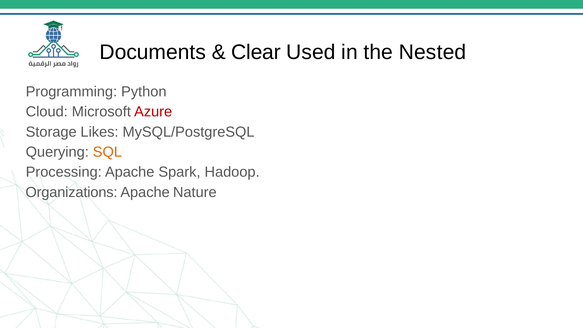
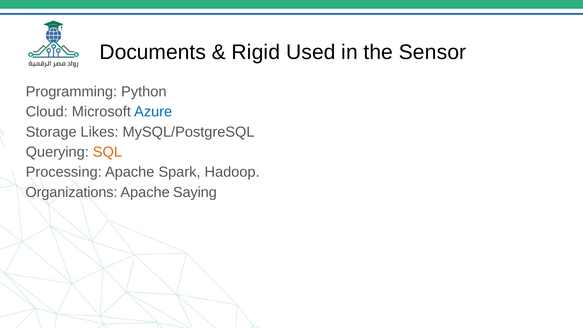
Clear: Clear -> Rigid (256, 52)
Nested: Nested -> Sensor (433, 52)
Azure colour: red -> blue (153, 112)
Nature: Nature -> Saying (195, 192)
